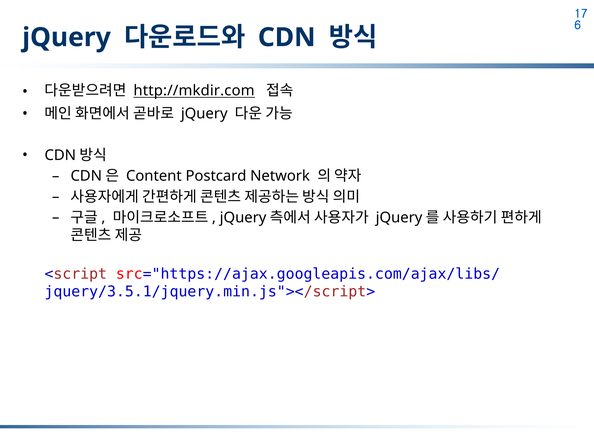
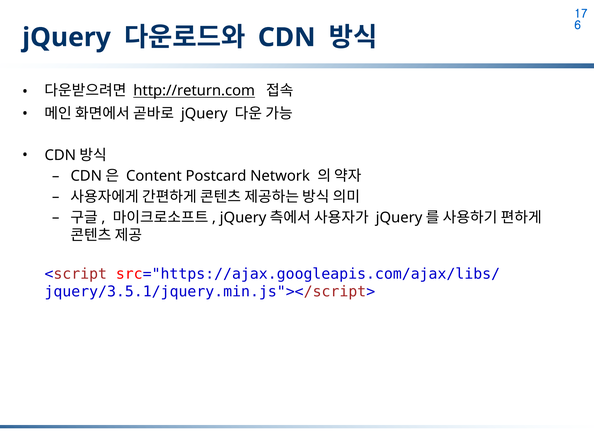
http://mkdir.com: http://mkdir.com -> http://return.com (194, 91)
